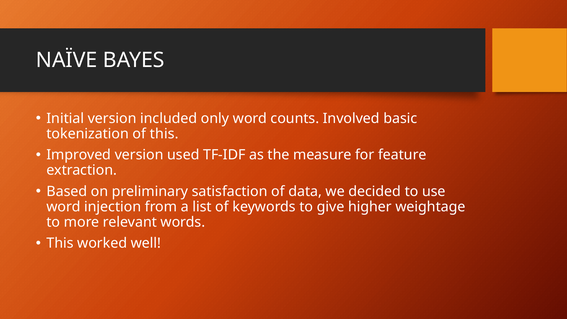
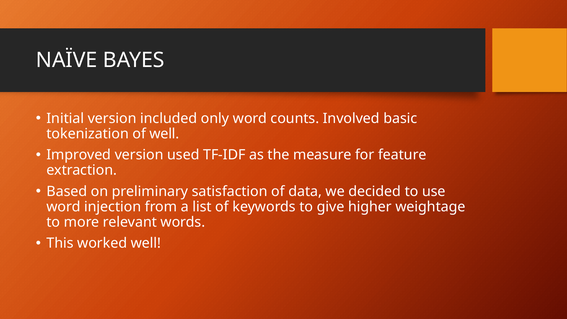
of this: this -> well (164, 134)
